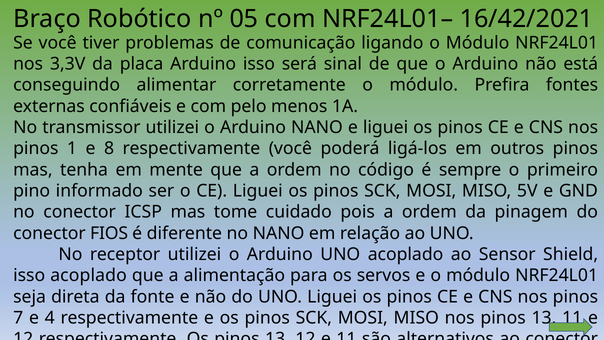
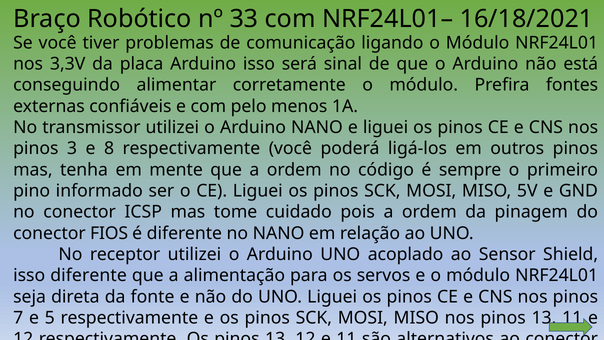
05: 05 -> 33 (244, 19)
16/42/2021: 16/42/2021 -> 16/18/2021 (526, 19)
1: 1 -> 3 (72, 148)
isso acoplado: acoplado -> diferente (89, 275)
4: 4 -> 5 (50, 318)
